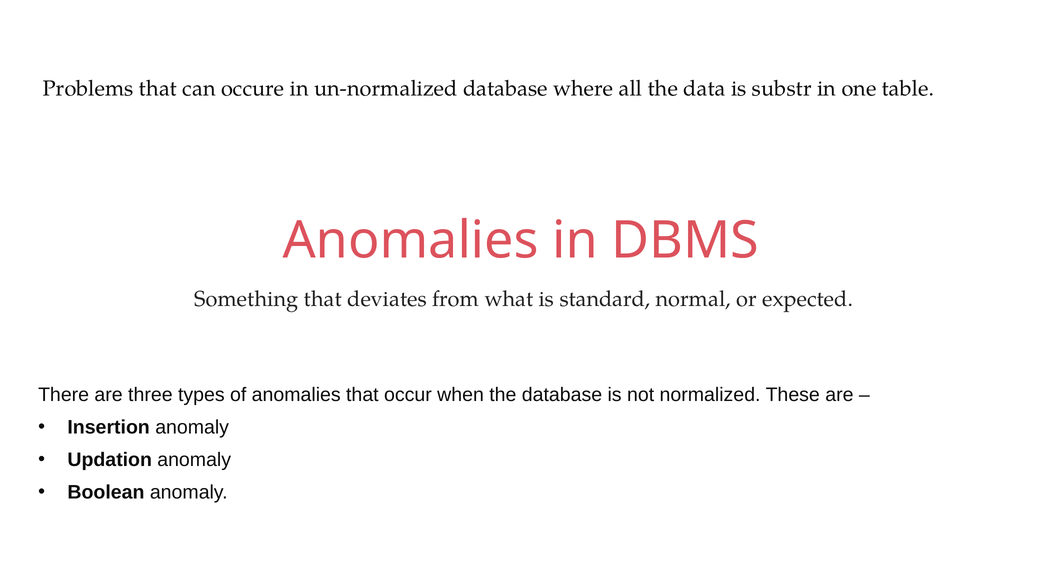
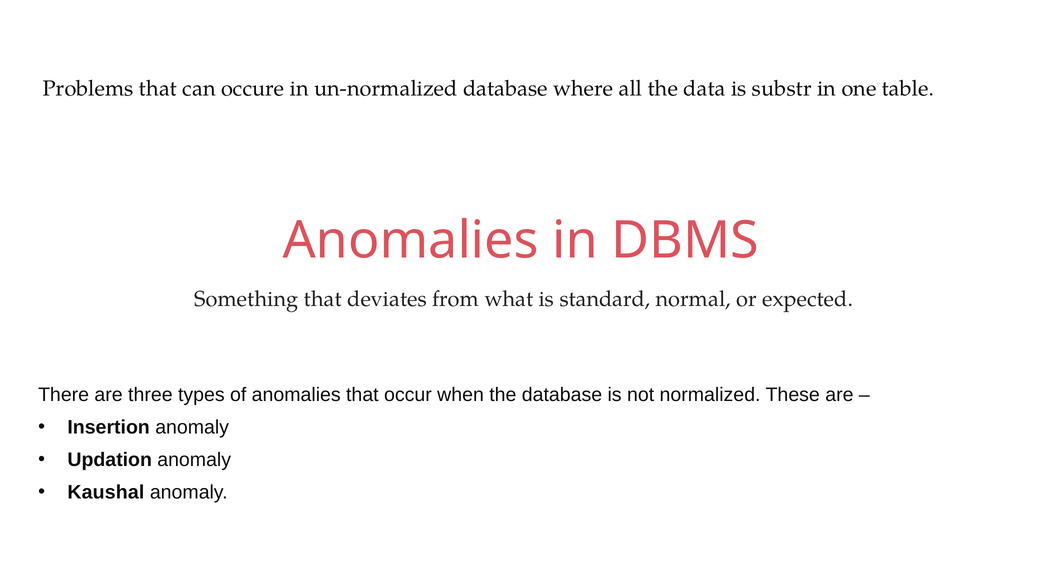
Boolean: Boolean -> Kaushal (106, 492)
